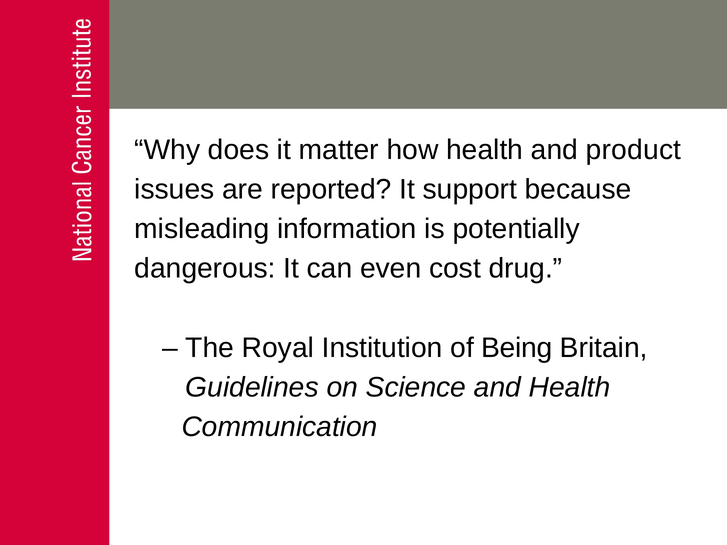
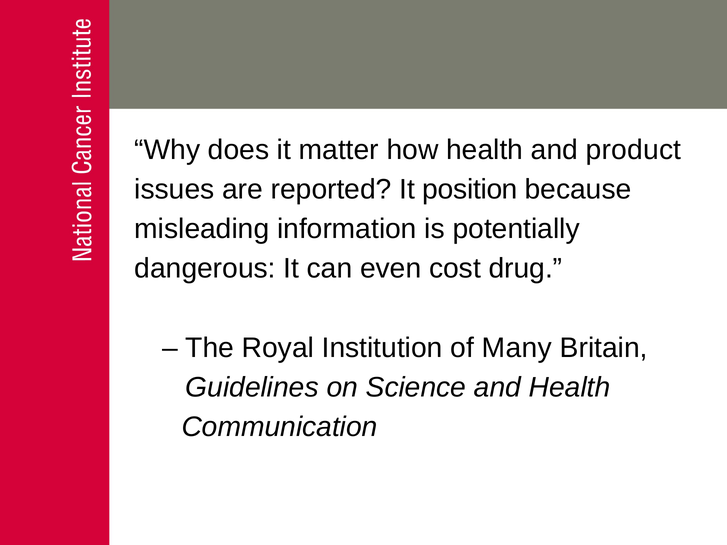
support: support -> position (470, 189)
Being: Being -> Many (517, 348)
